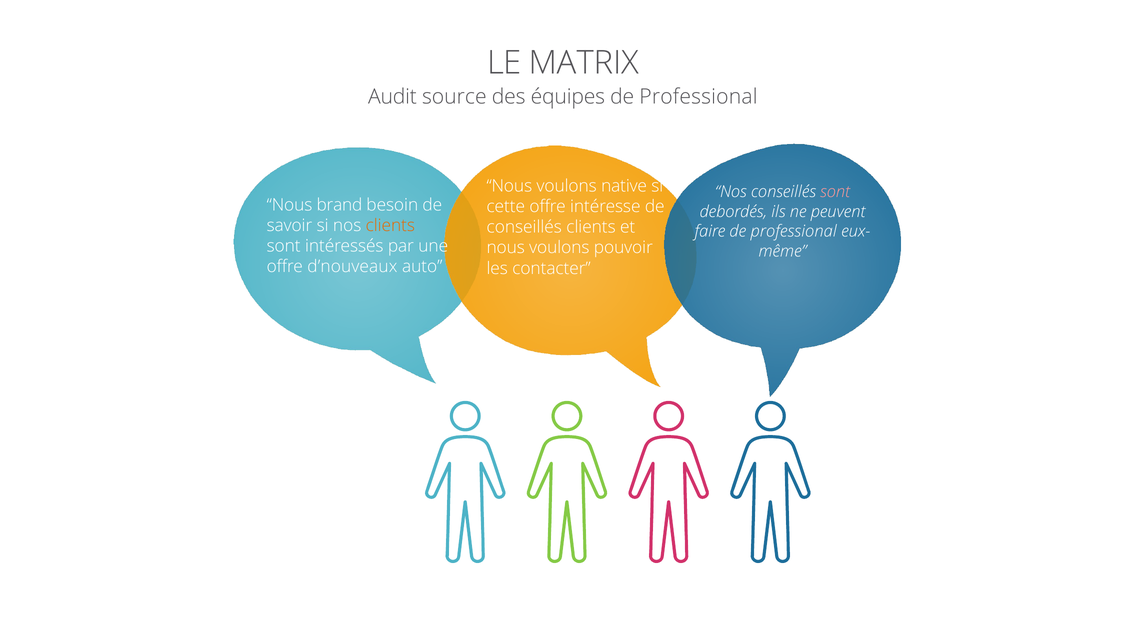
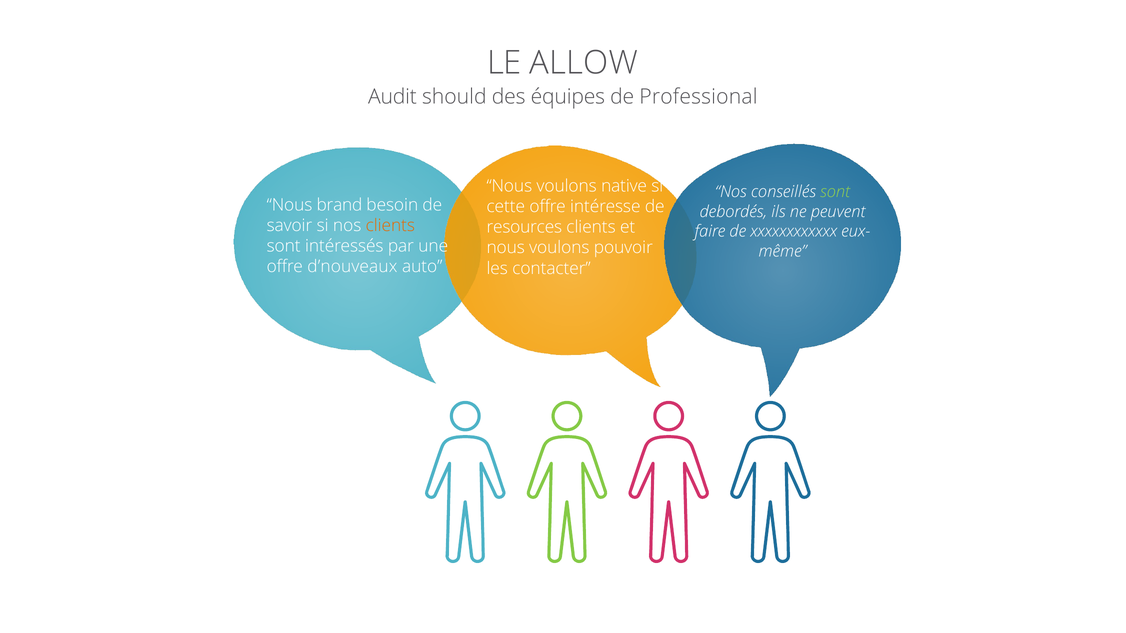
MATRIX: MATRIX -> ALLOW (584, 63)
source: source -> should (454, 97)
sont colour: pink -> light green (835, 192)
conseillés: conseillés -> resources (524, 227)
faire de professional: professional -> xxxxxxxxxxxx (794, 232)
